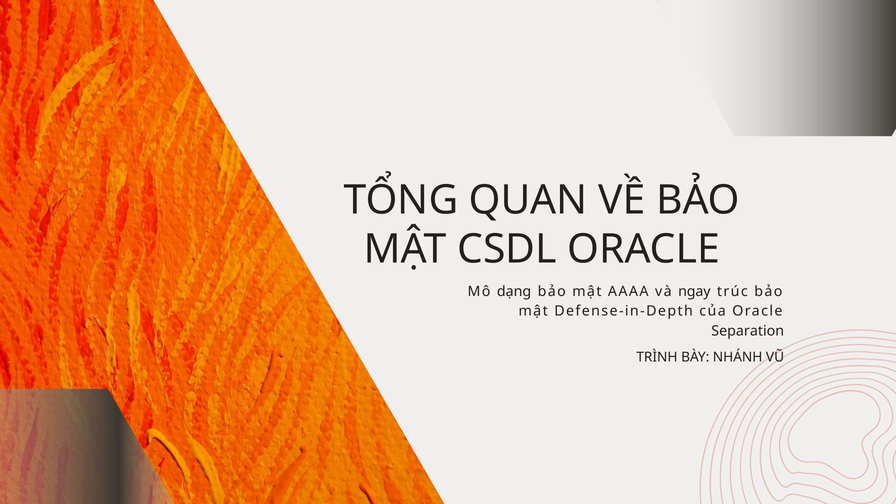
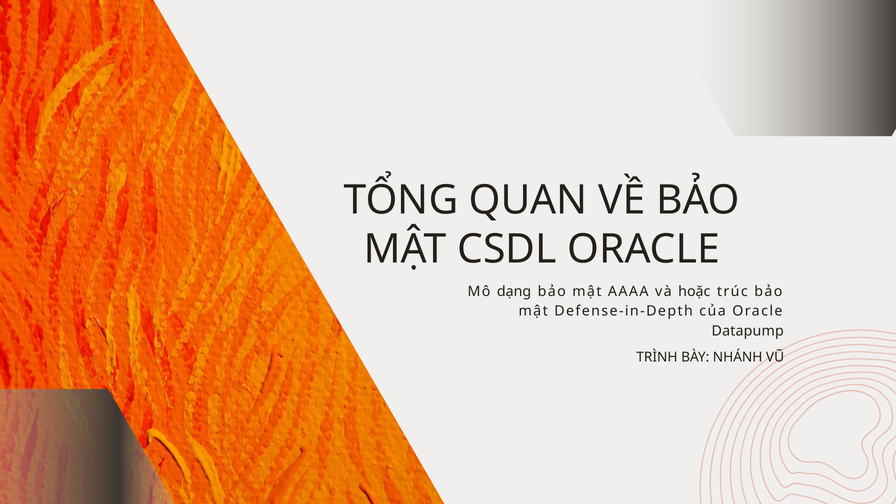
ngay: ngay -> hoặc (694, 292)
Separation: Separation -> Datapump (748, 331)
